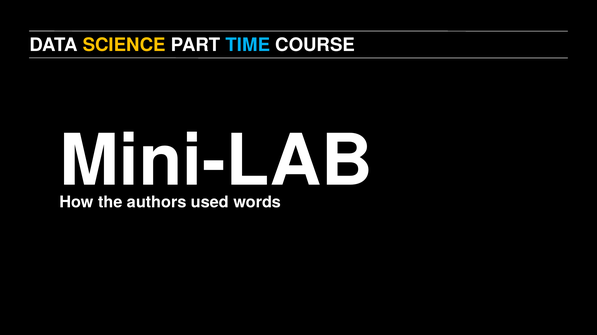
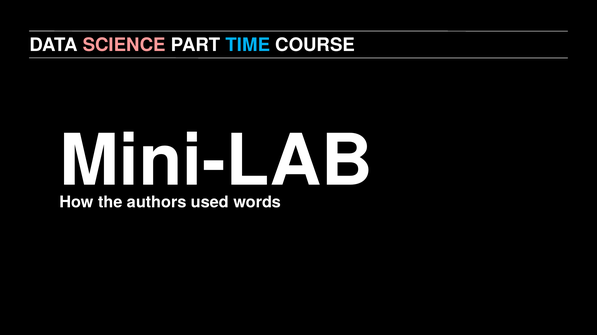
SCIENCE colour: yellow -> pink (124, 45)
